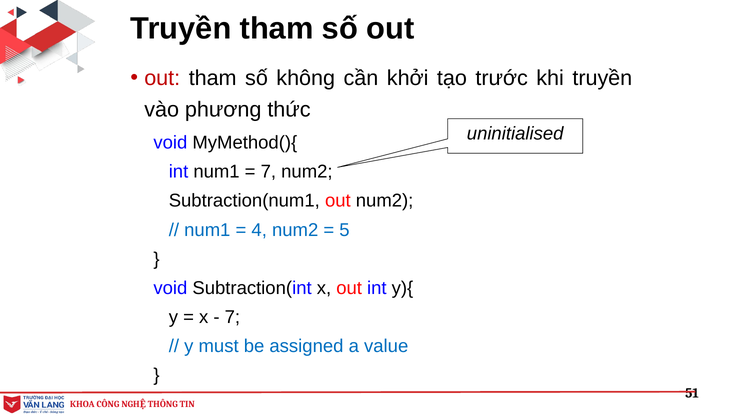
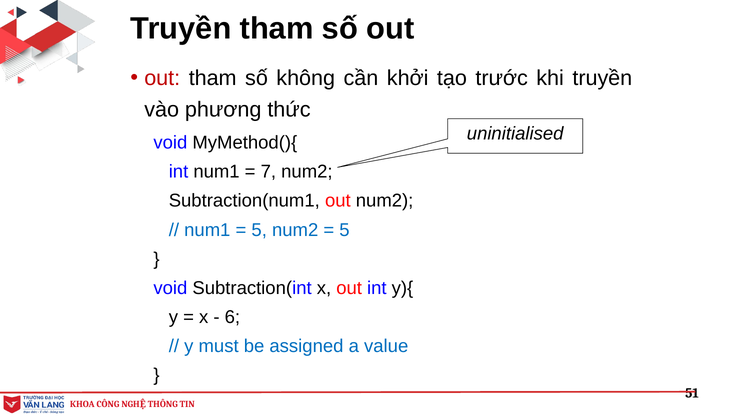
4: 4 -> 5 (259, 230)
7: 7 -> 6 (232, 317)
